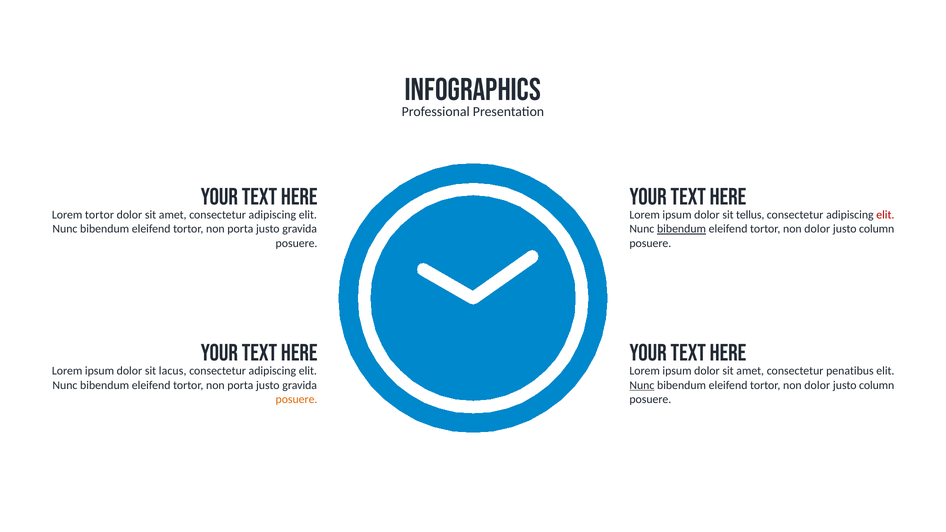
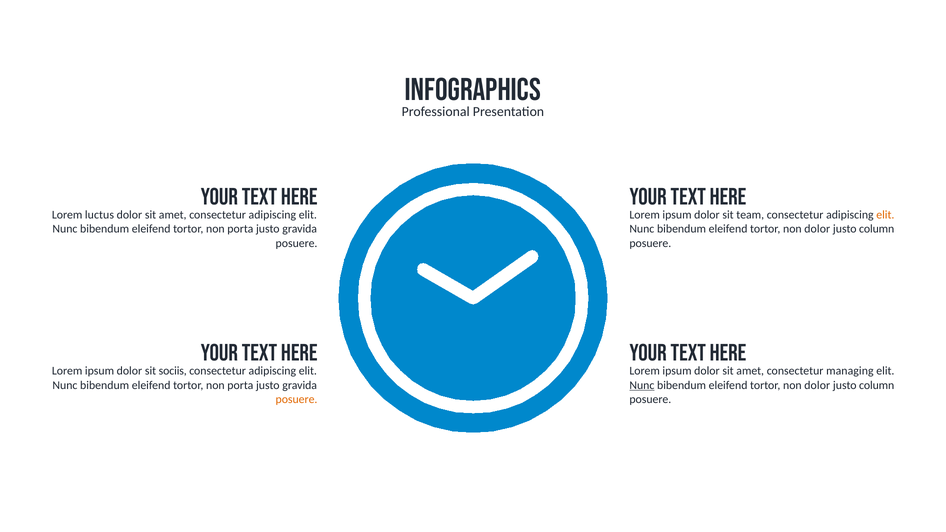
Lorem tortor: tortor -> luctus (99, 215)
tellus: tellus -> team (750, 215)
elit colour: red -> orange (885, 215)
bibendum underline: present -> none (682, 229)
lacus: lacus -> sociis (173, 371)
penatibus: penatibus -> managing (850, 371)
